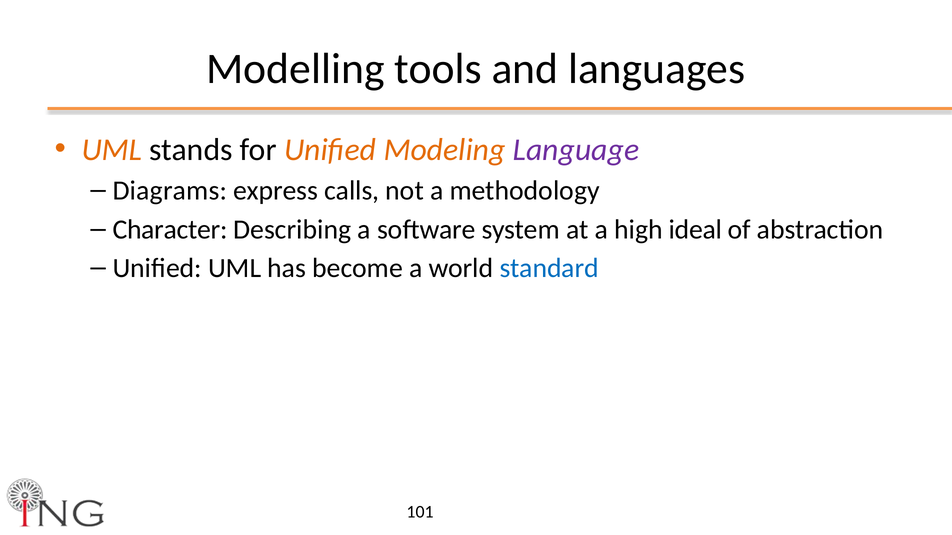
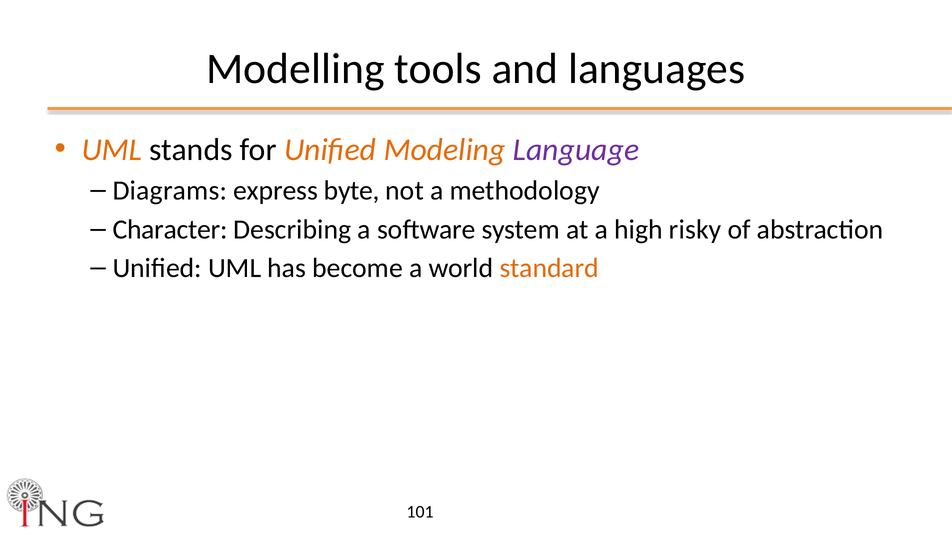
calls: calls -> byte (352, 191)
ideal: ideal -> risky (695, 230)
standard colour: blue -> orange (549, 268)
